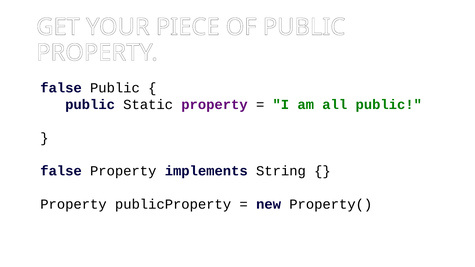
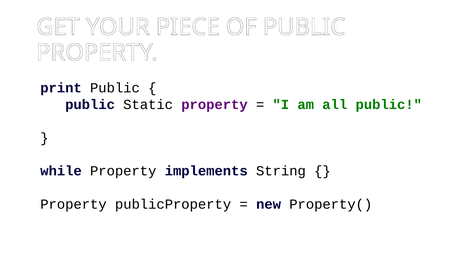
false: false -> print (61, 88)
false: false -> while (61, 171)
